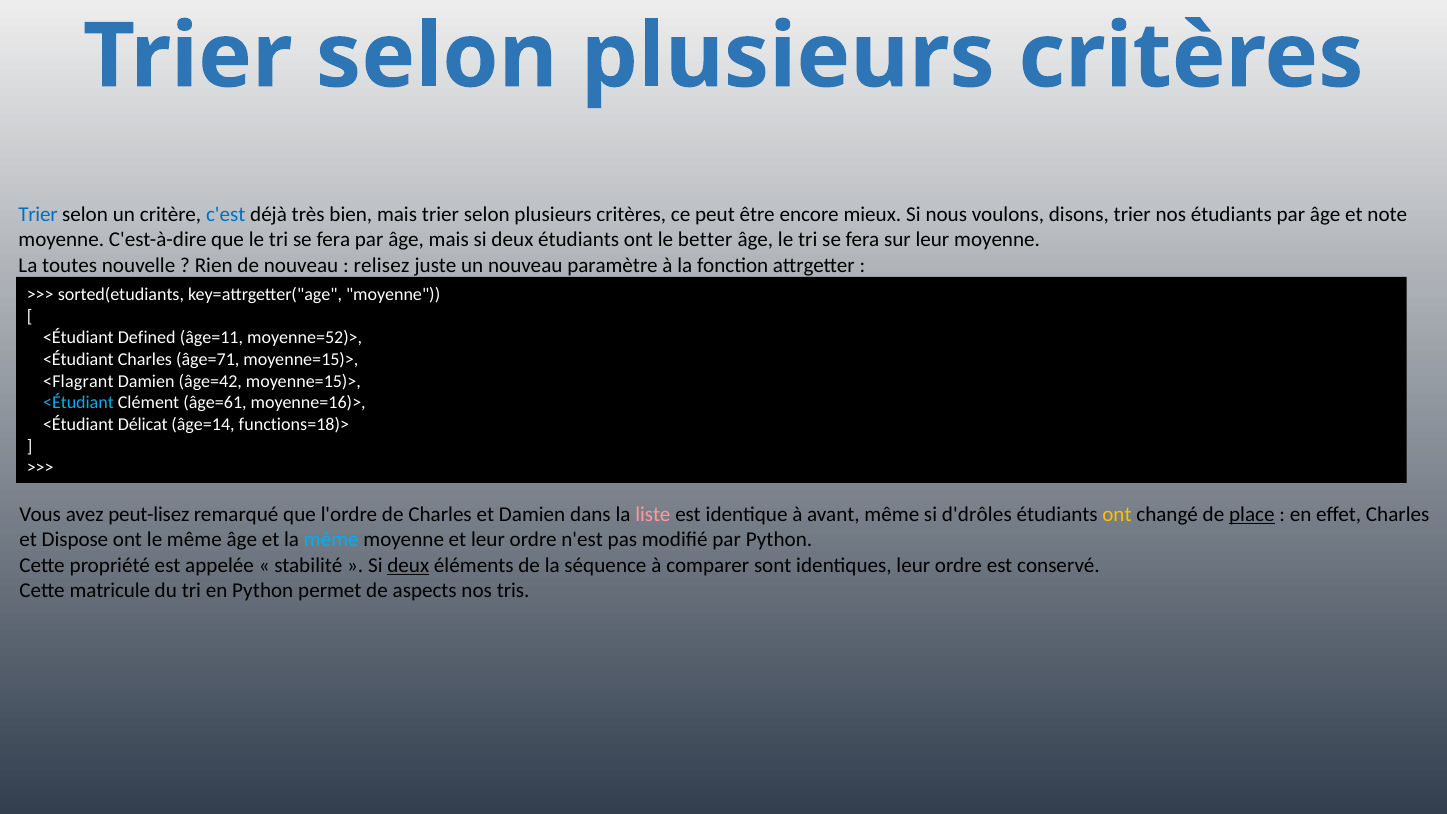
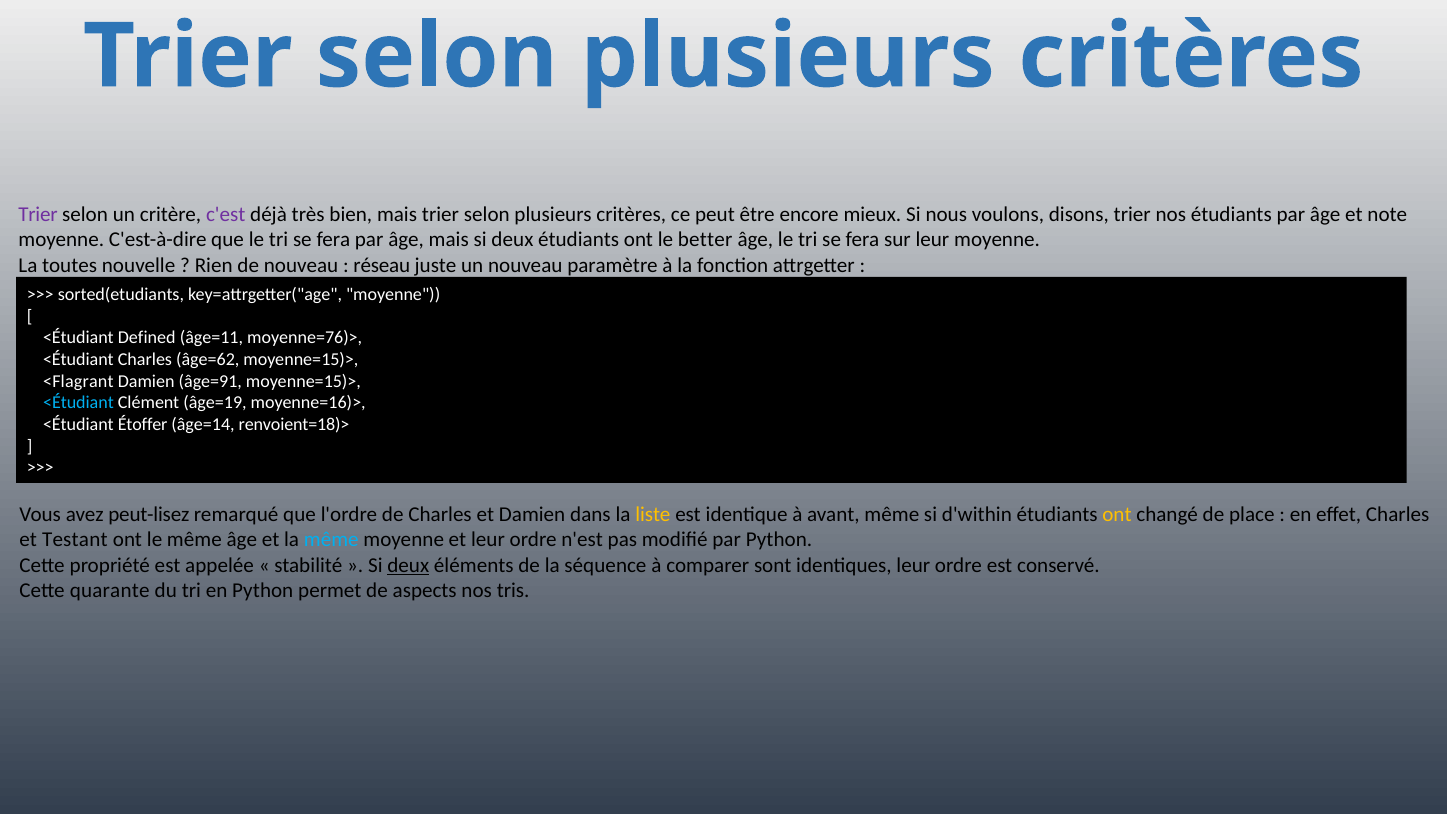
Trier colour: blue -> purple (38, 215)
c'est colour: blue -> purple (226, 215)
relisez: relisez -> réseau (382, 265)
moyenne=52)>: moyenne=52)> -> moyenne=76)> (305, 338)
âge=71: âge=71 -> âge=62 (208, 359)
âge=42: âge=42 -> âge=91 (210, 381)
âge=61: âge=61 -> âge=19 (215, 403)
Délicat: Délicat -> Étoffer (143, 425)
functions=18)>: functions=18)> -> renvoient=18)> (294, 425)
liste colour: pink -> yellow (653, 515)
d'drôles: d'drôles -> d'within (977, 515)
place underline: present -> none (1252, 515)
Dispose: Dispose -> Testant (75, 540)
matricule: matricule -> quarante (110, 591)
